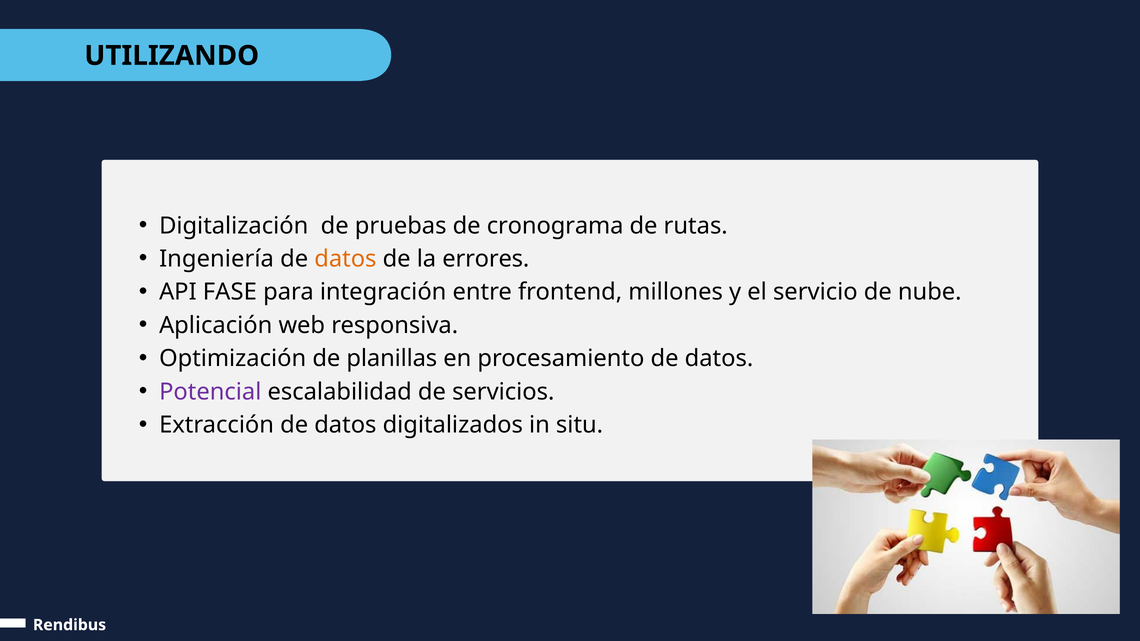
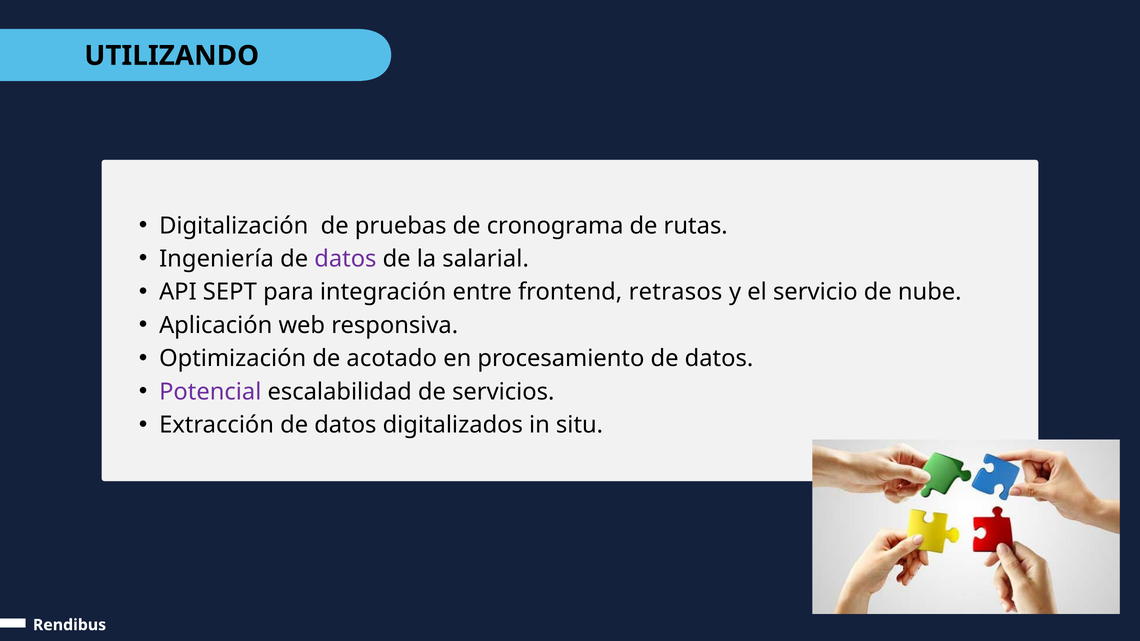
datos colour: orange -> purple (345, 259)
errores: errores -> salarial (486, 259)
FASE: FASE -> SEPT (230, 292)
millones: millones -> retrasos (676, 292)
planillas: planillas -> acotado (392, 359)
